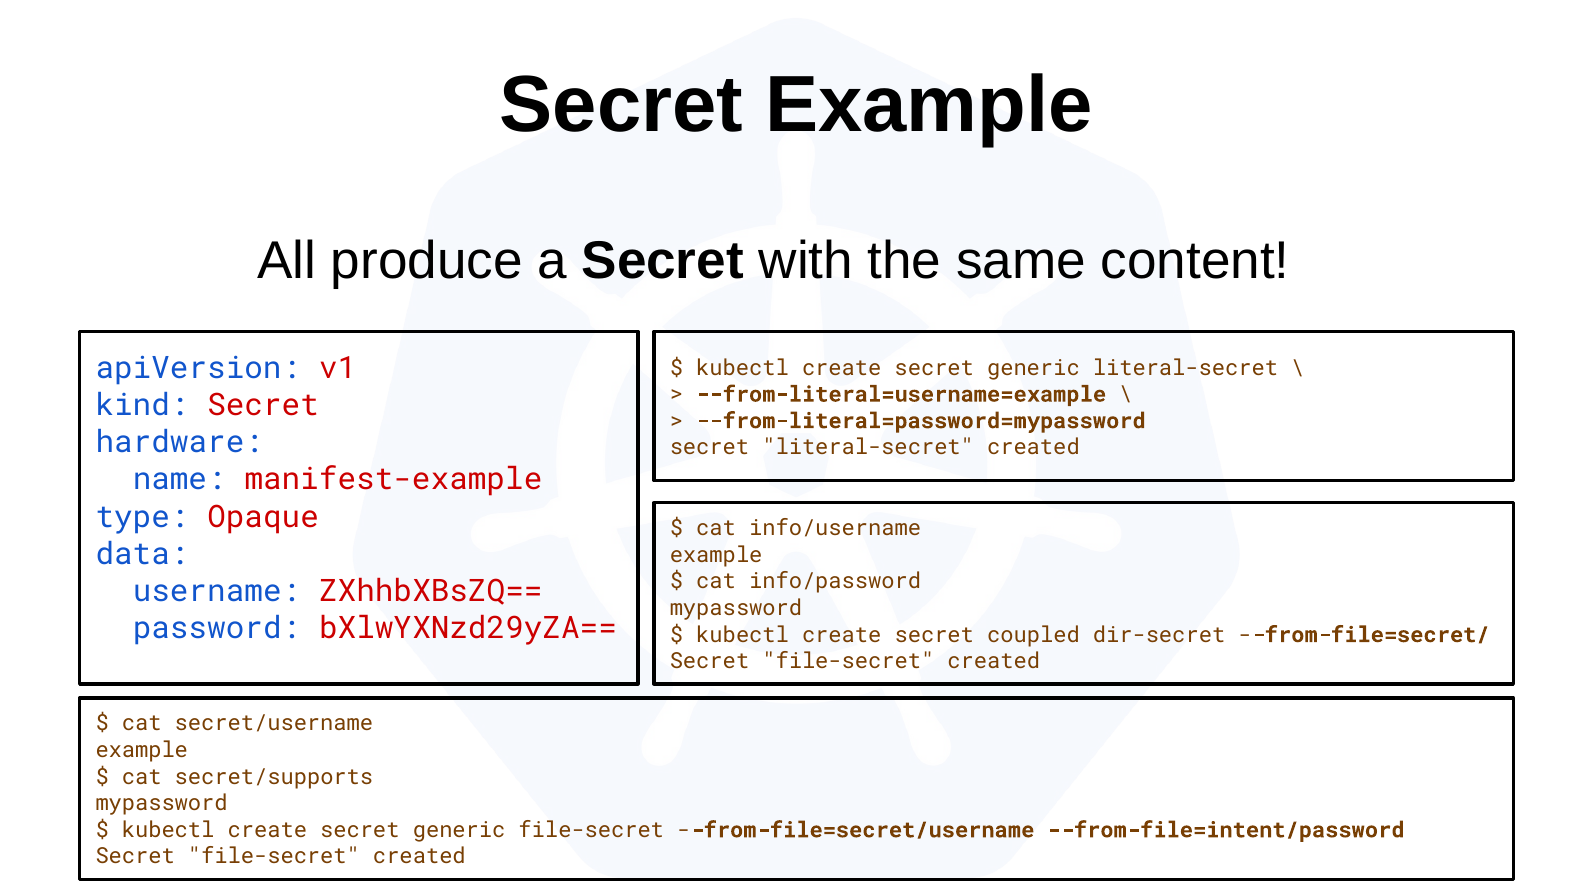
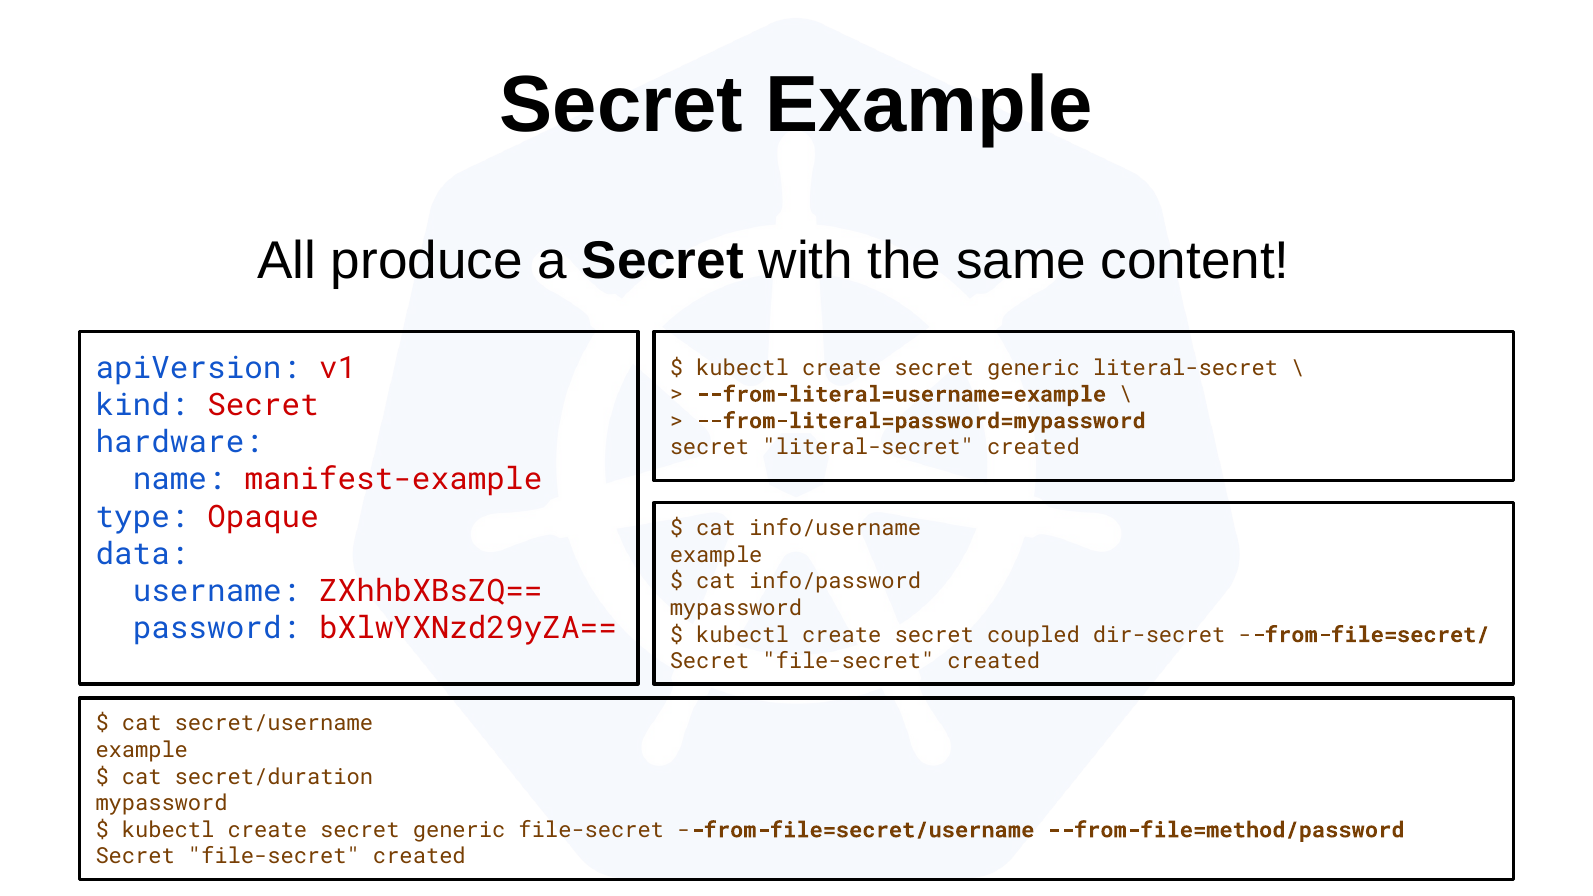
secret/supports: secret/supports -> secret/duration (274, 777)
--from-file=intent/password: --from-file=intent/password -> --from-file=method/password (1226, 830)
